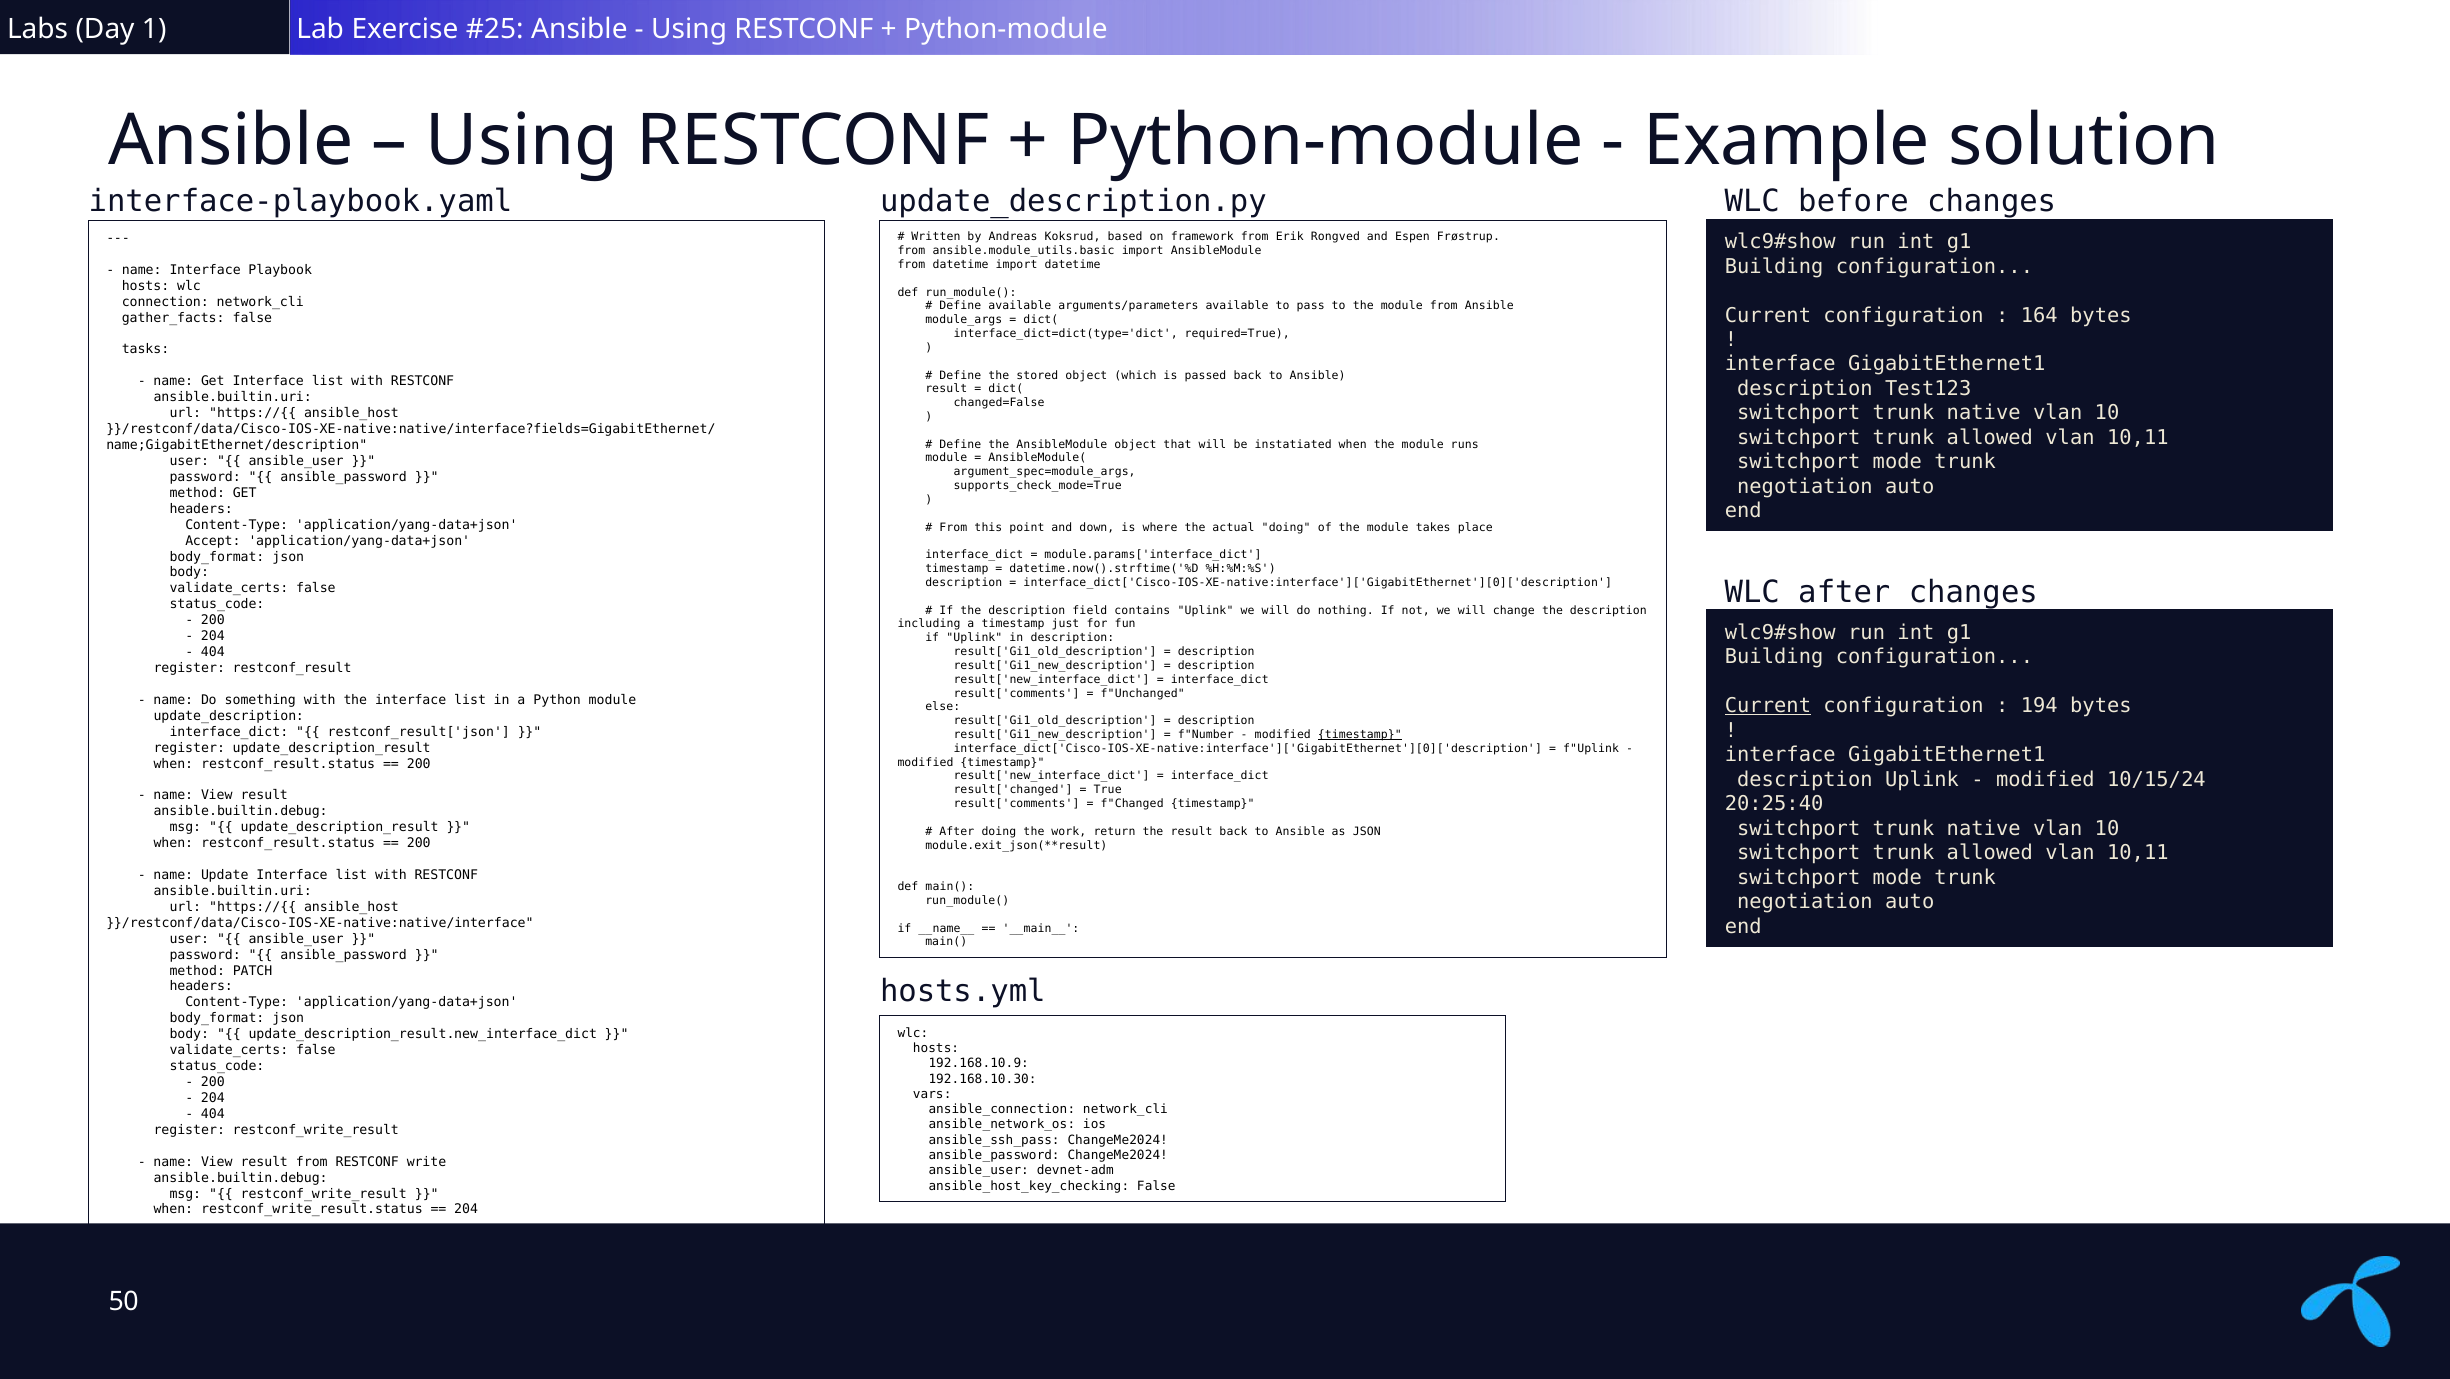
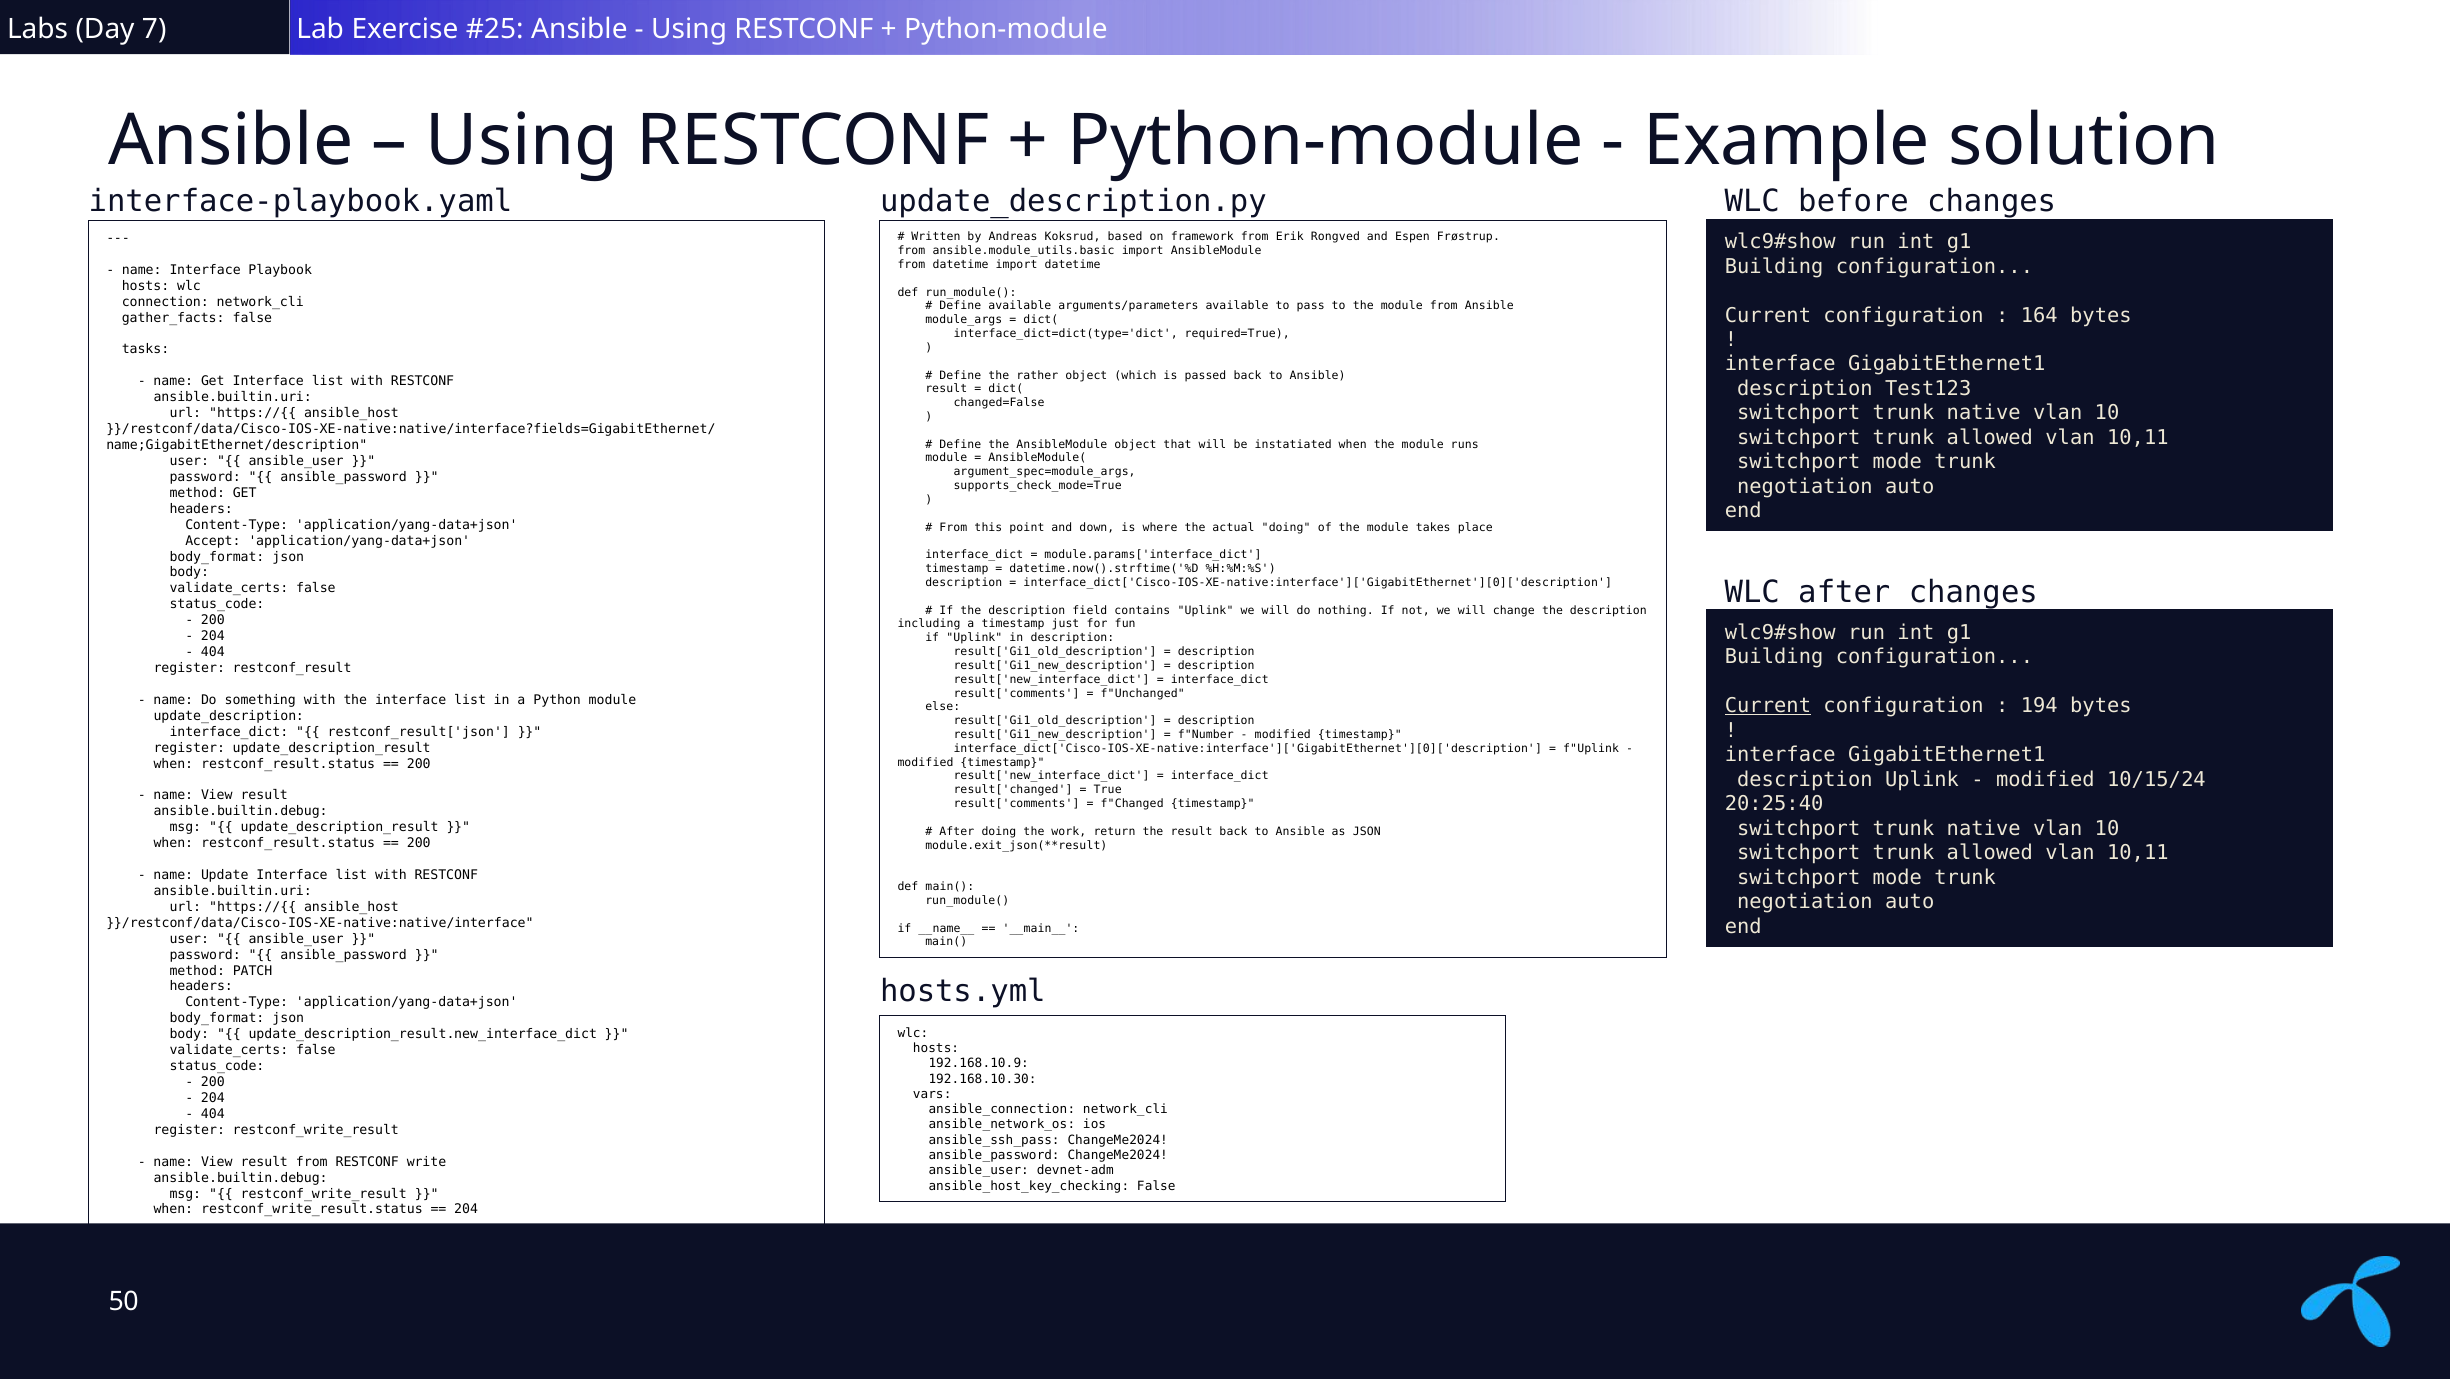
1: 1 -> 7 (154, 29)
stored: stored -> rather (1037, 375)
timestamp underline: present -> none (1360, 734)
